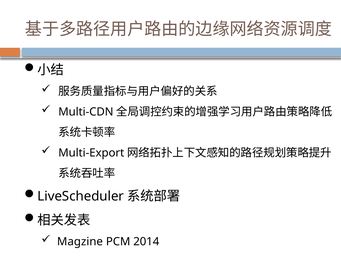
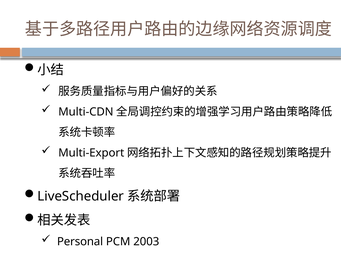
Magzine: Magzine -> Personal (80, 241)
2014: 2014 -> 2003 (146, 241)
